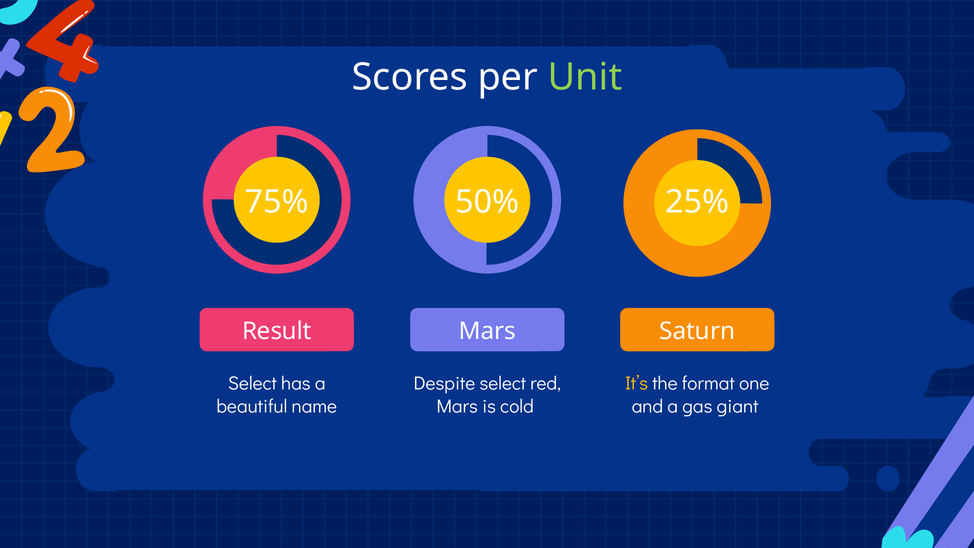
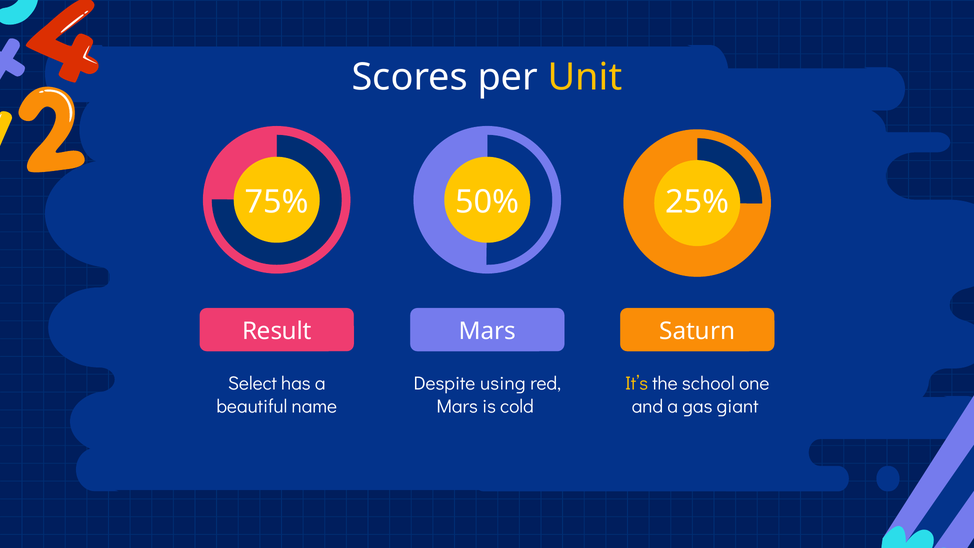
Unit colour: light green -> yellow (585, 77)
Despite select: select -> using (503, 384)
format: format -> school (708, 384)
